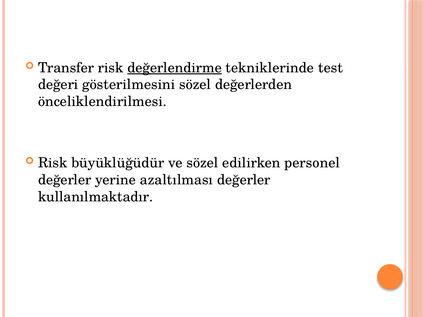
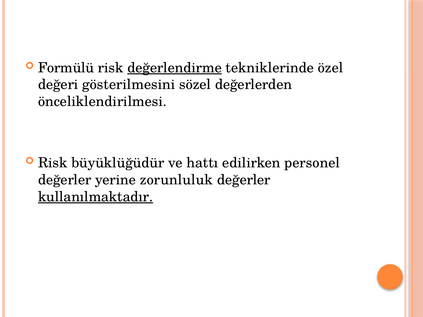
Transfer: Transfer -> Formülü (66, 68)
test: test -> özel (331, 68)
ve sözel: sözel -> hattı (202, 163)
azaltılması: azaltılması -> zorunluluk (176, 180)
kullanılmaktadır underline: none -> present (96, 197)
